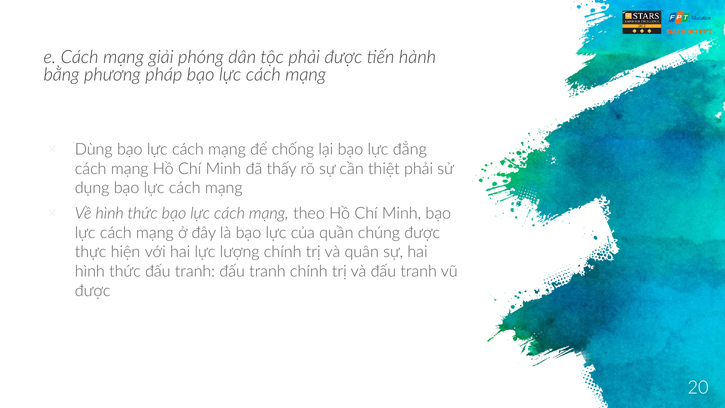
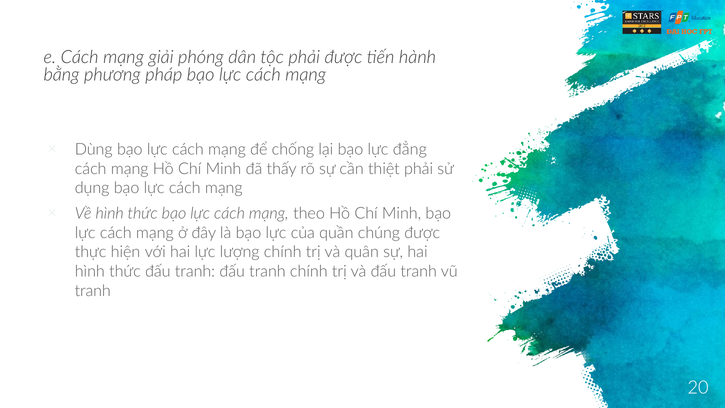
được: được -> tranh (93, 291)
